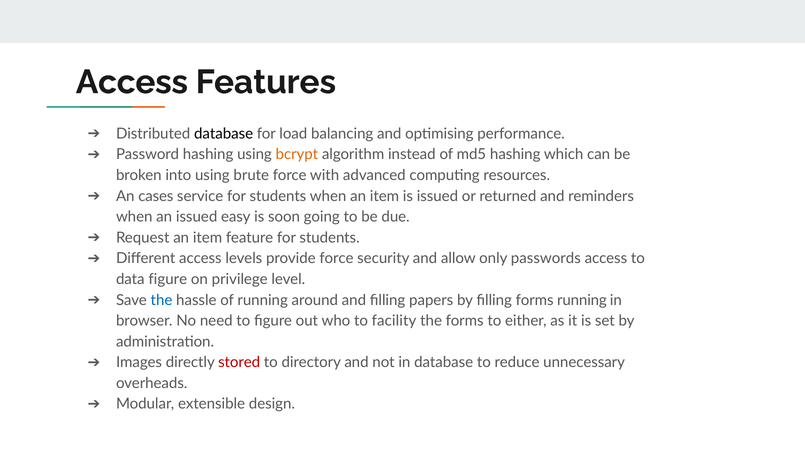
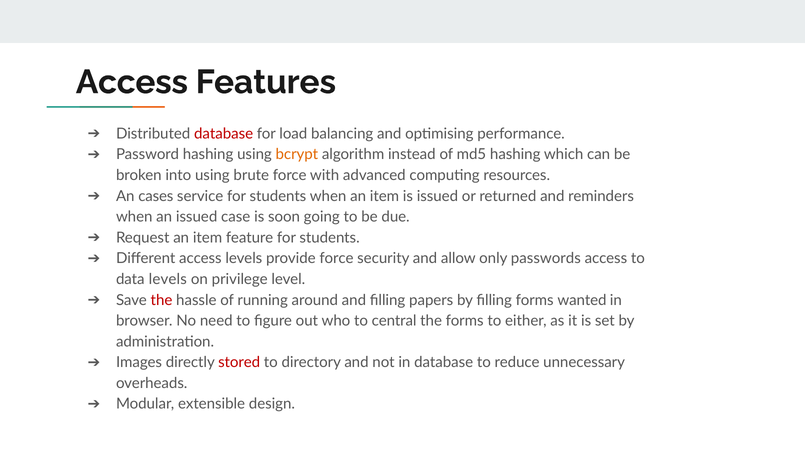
database colour: black -> red (224, 134)
easy: easy -> case (236, 217)
data figure: figure -> levels (168, 279)
the colour: blue -> red (161, 300)
forms running: running -> wanted (582, 300)
facility: facility -> central (394, 321)
